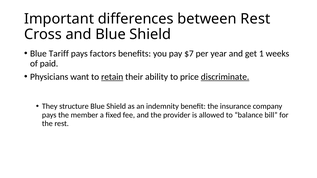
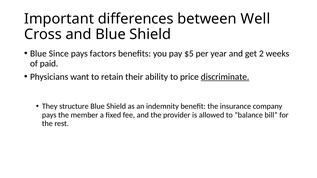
between Rest: Rest -> Well (255, 19)
Tariff: Tariff -> Since (59, 54)
$7: $7 -> $5 (189, 54)
1: 1 -> 2 (261, 54)
retain underline: present -> none (112, 77)
